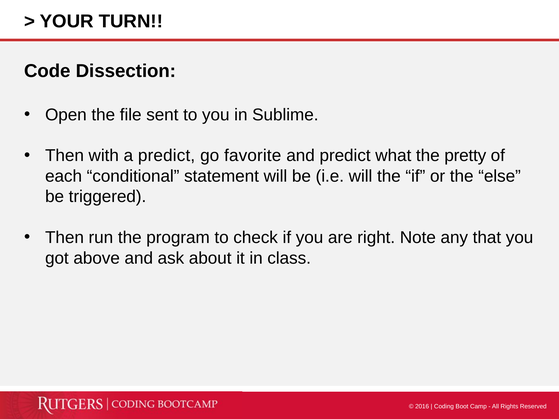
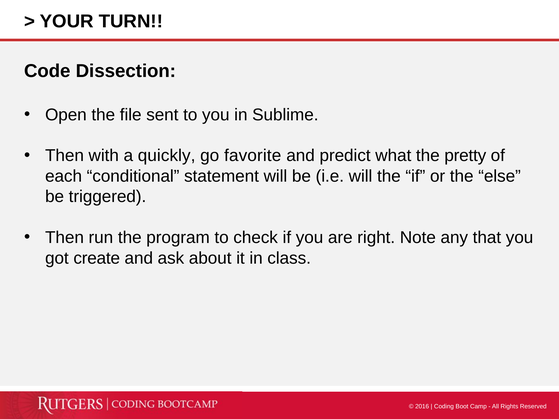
a predict: predict -> quickly (167, 156)
above: above -> create (97, 258)
